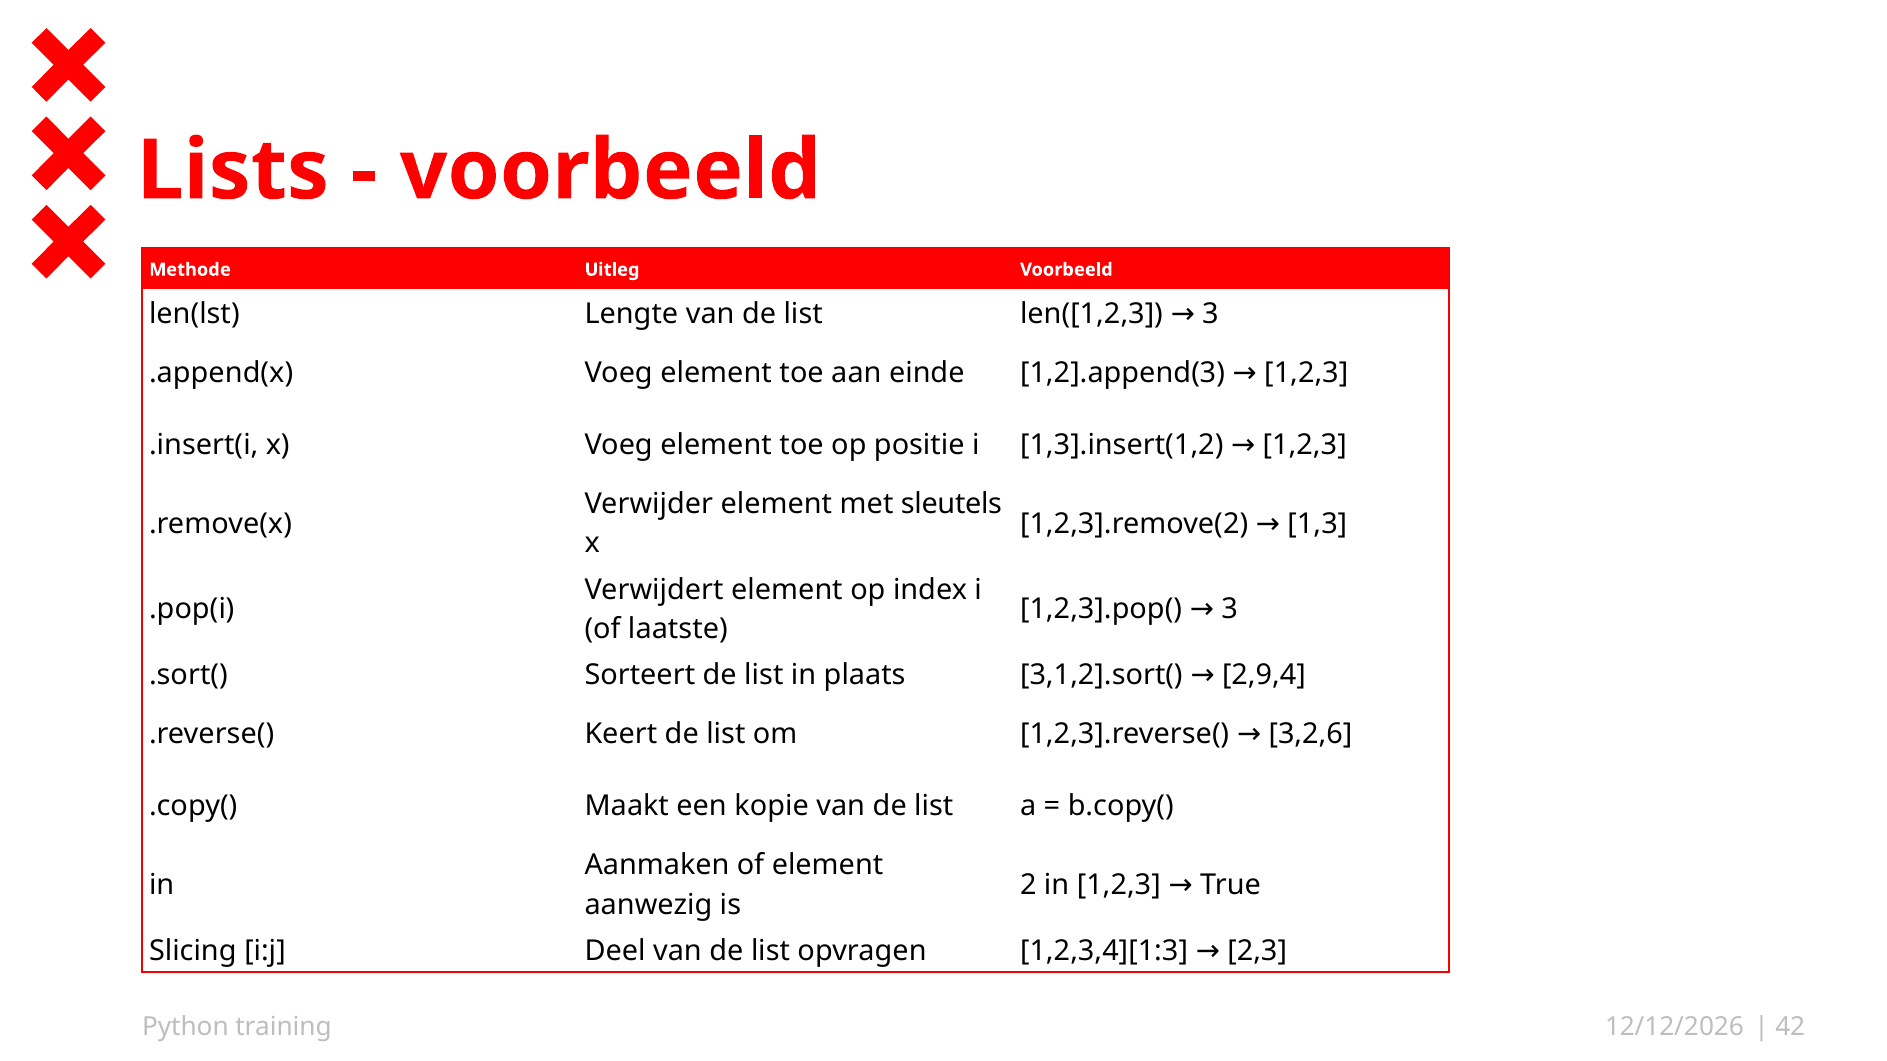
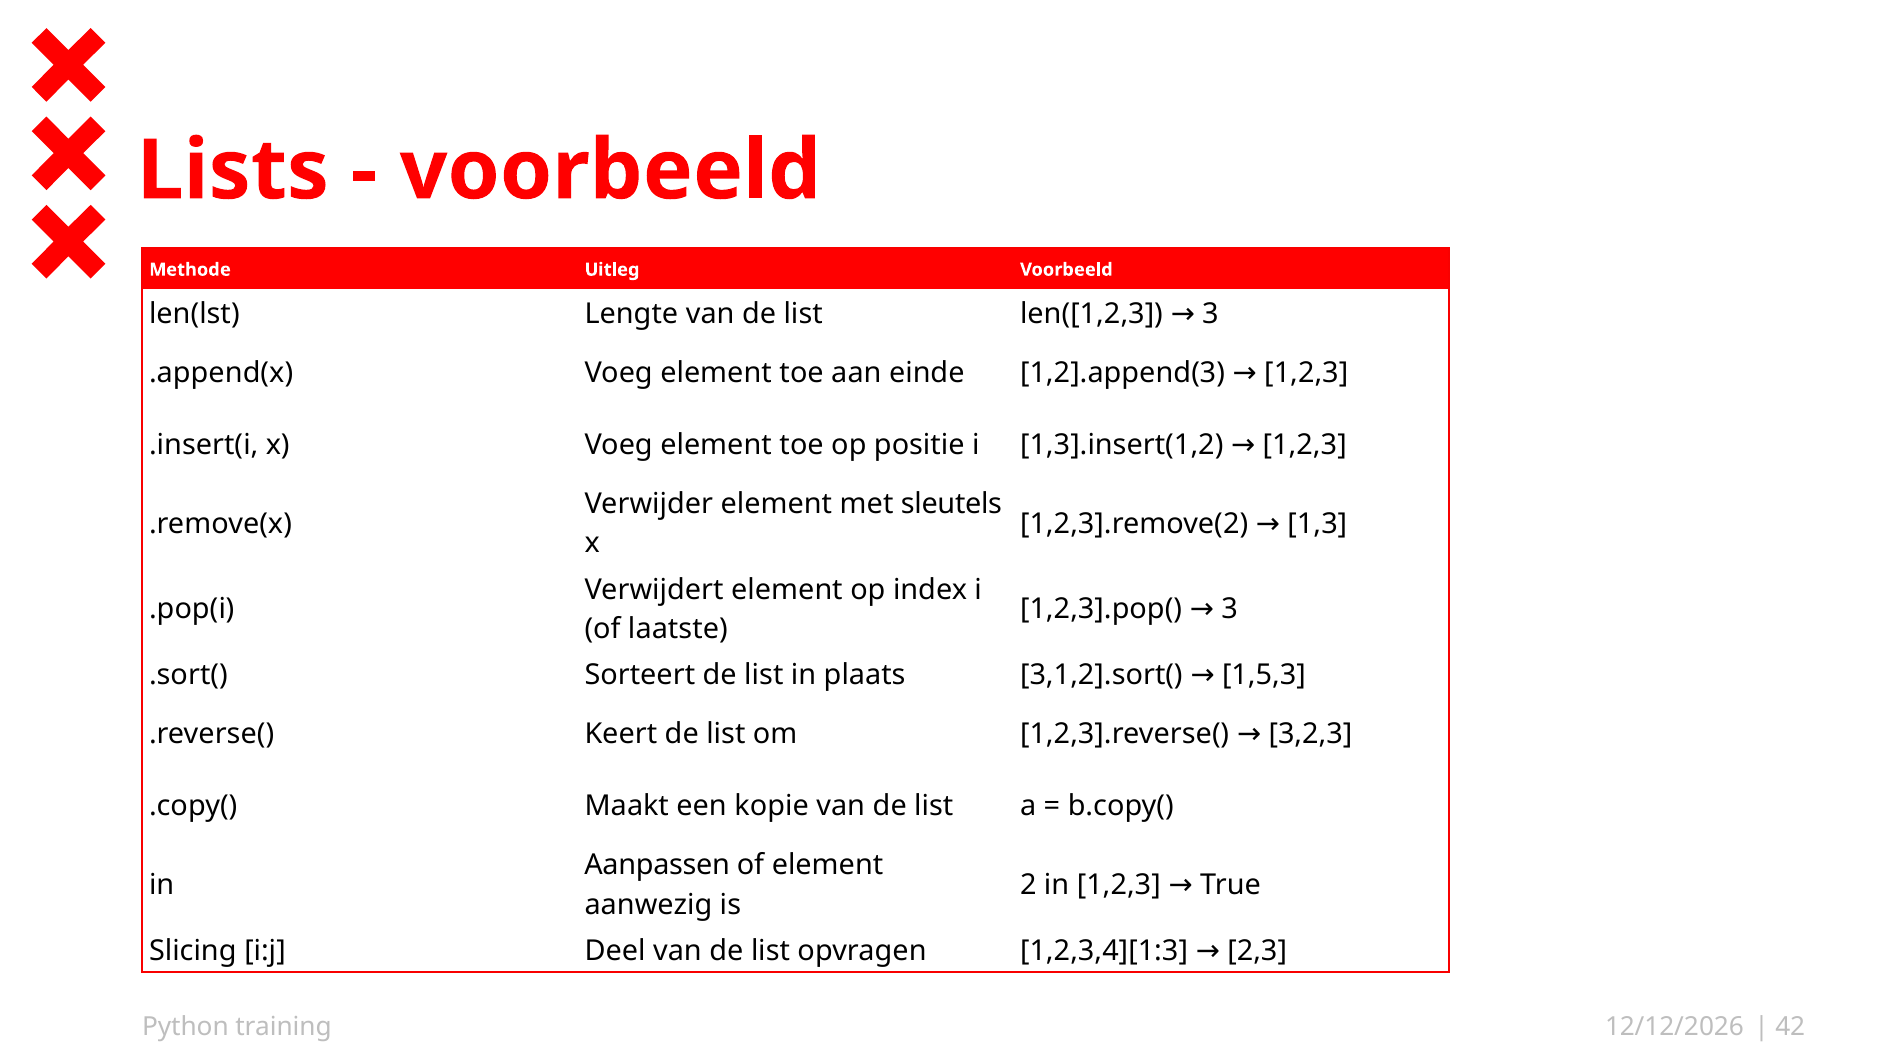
2,9,4: 2,9,4 -> 1,5,3 (1264, 675)
3,2,6: 3,2,6 -> 3,2,3 (1310, 735)
Aanmaken: Aanmaken -> Aanpassen (657, 866)
